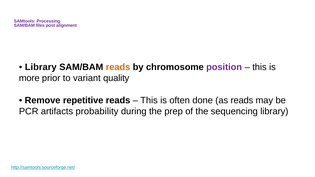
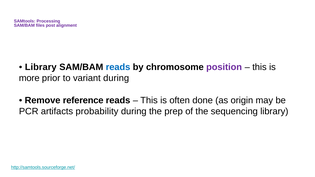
reads colour: orange -> blue (118, 67)
variant quality: quality -> during (116, 78)
repetitive: repetitive -> reference (83, 100)
as reads: reads -> origin (242, 100)
